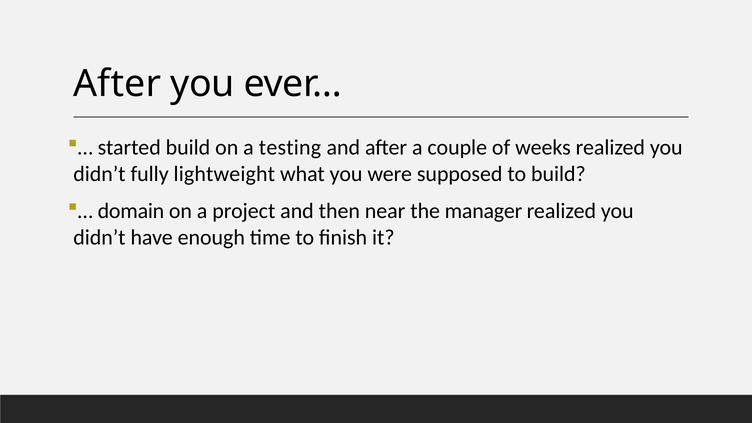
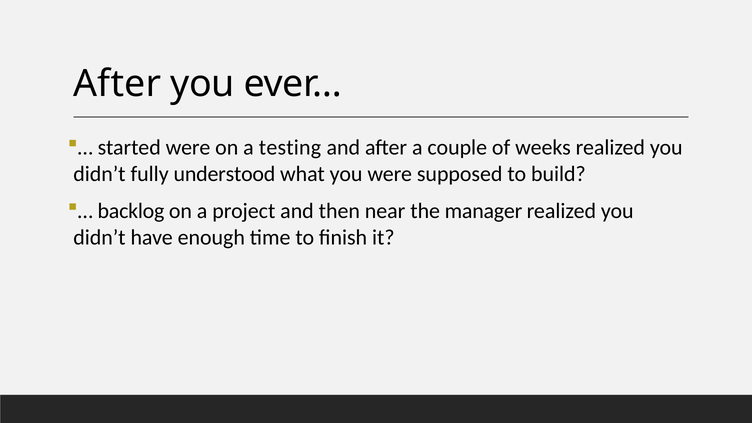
started build: build -> were (188, 148)
lightweight: lightweight -> understood (224, 174)
domain: domain -> backlog (131, 211)
